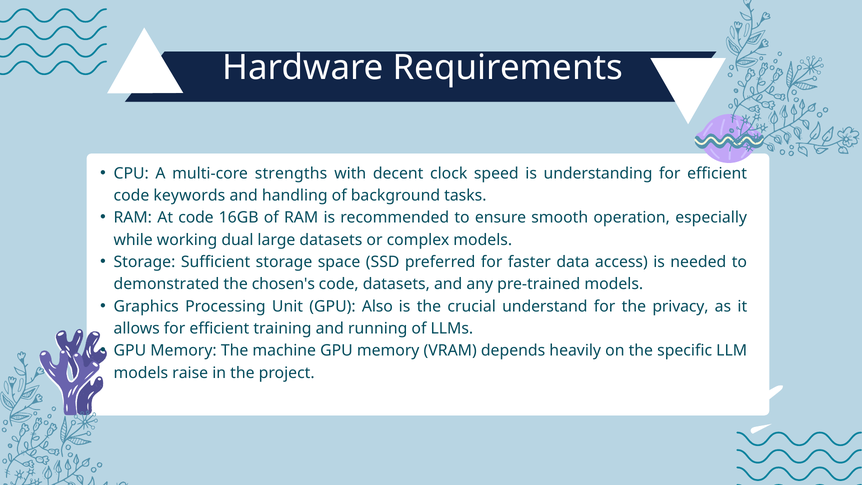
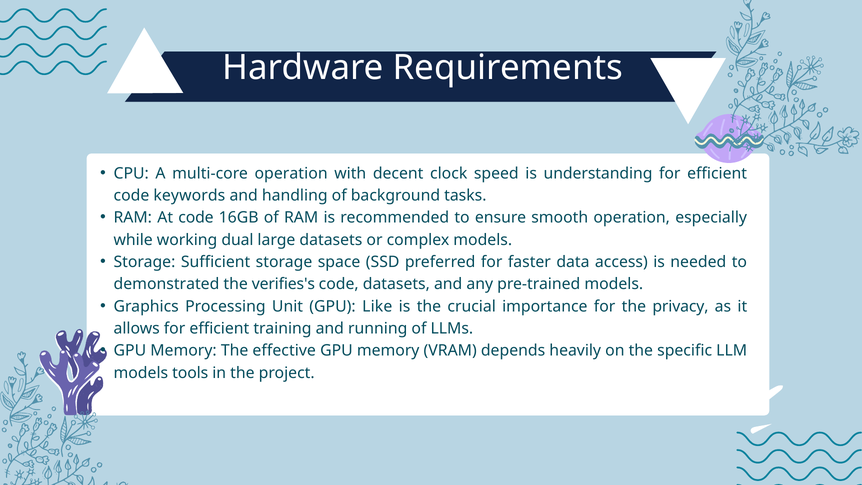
multi-core strengths: strengths -> operation (291, 173)
chosen's: chosen's -> verifies's (283, 284)
Also: Also -> Like (377, 306)
understand: understand -> importance (545, 306)
machine: machine -> effective (284, 351)
raise: raise -> tools (190, 373)
